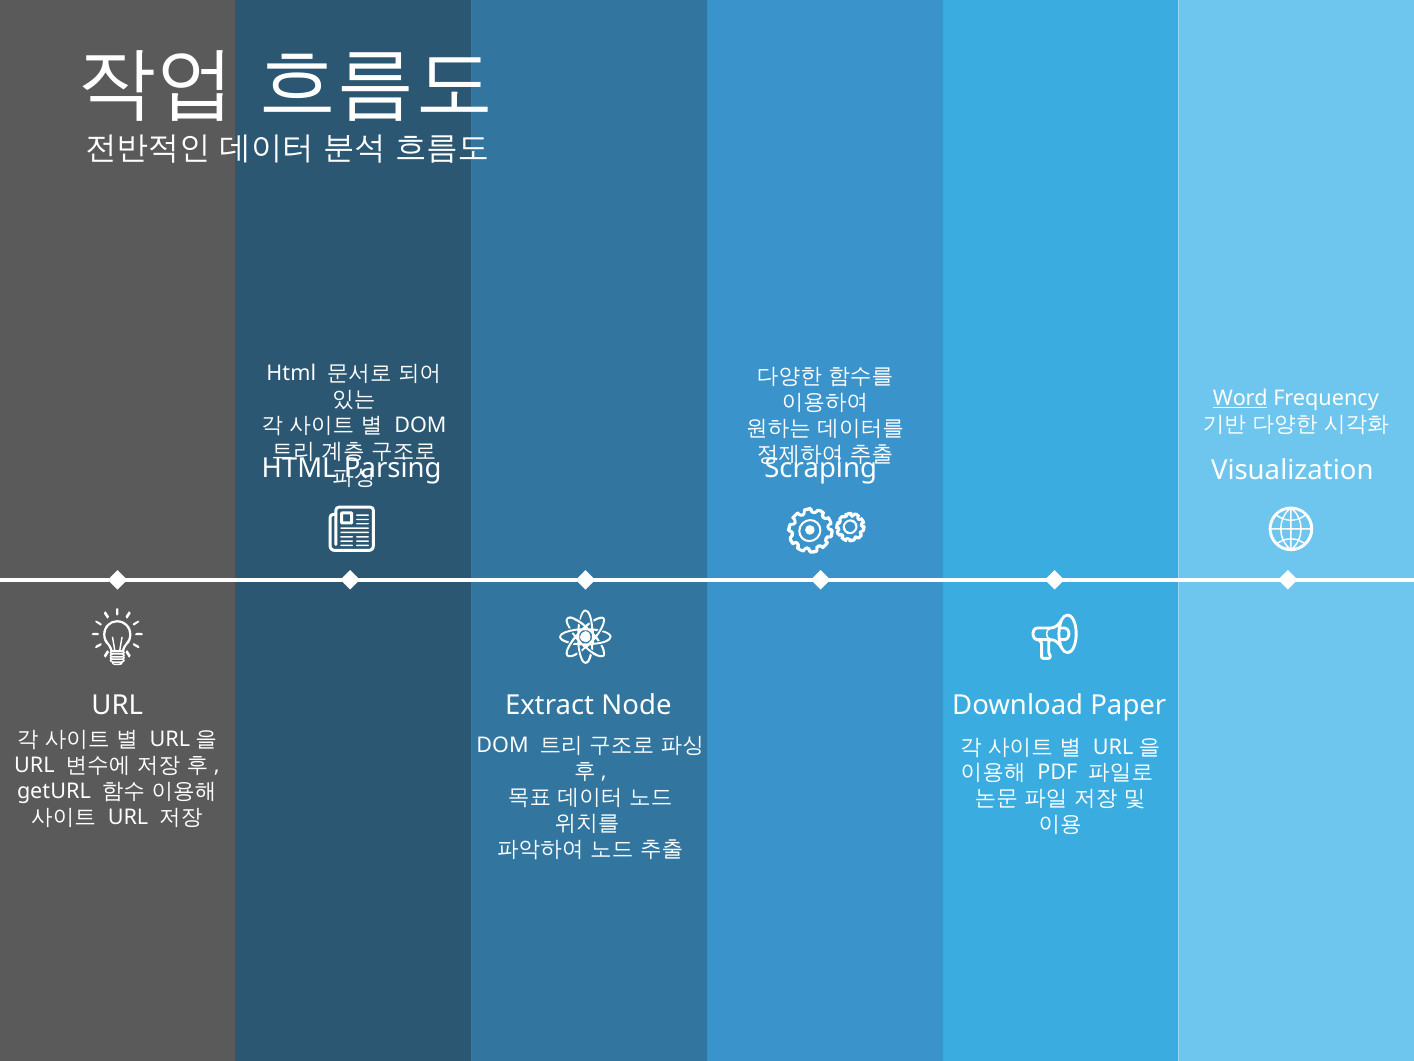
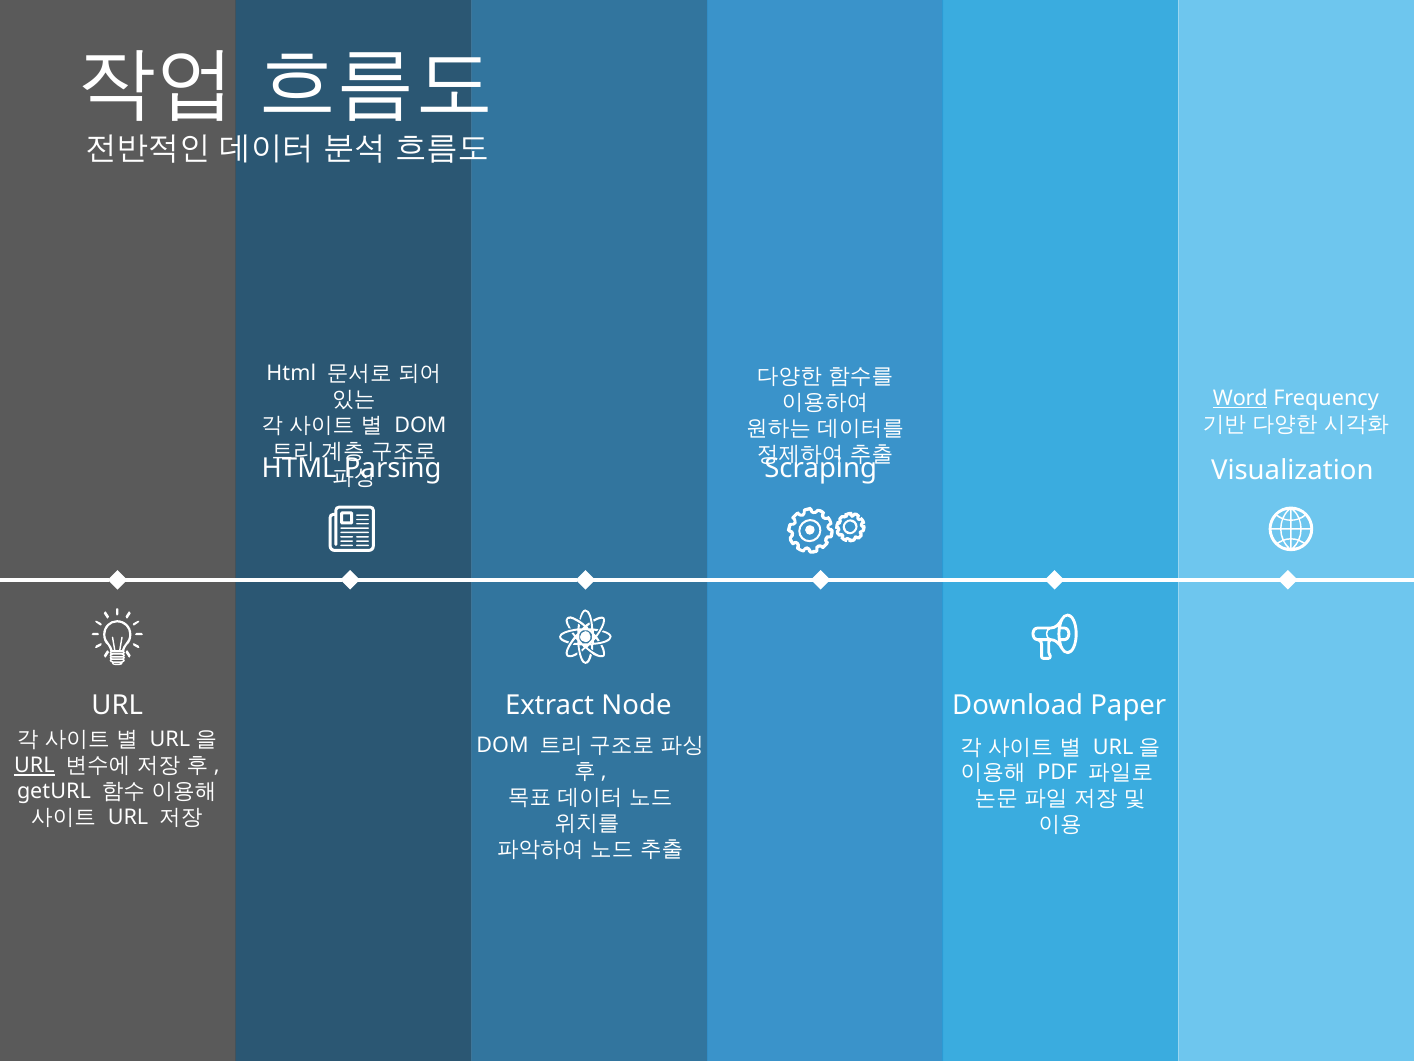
URL underline: none -> present (34, 765)
